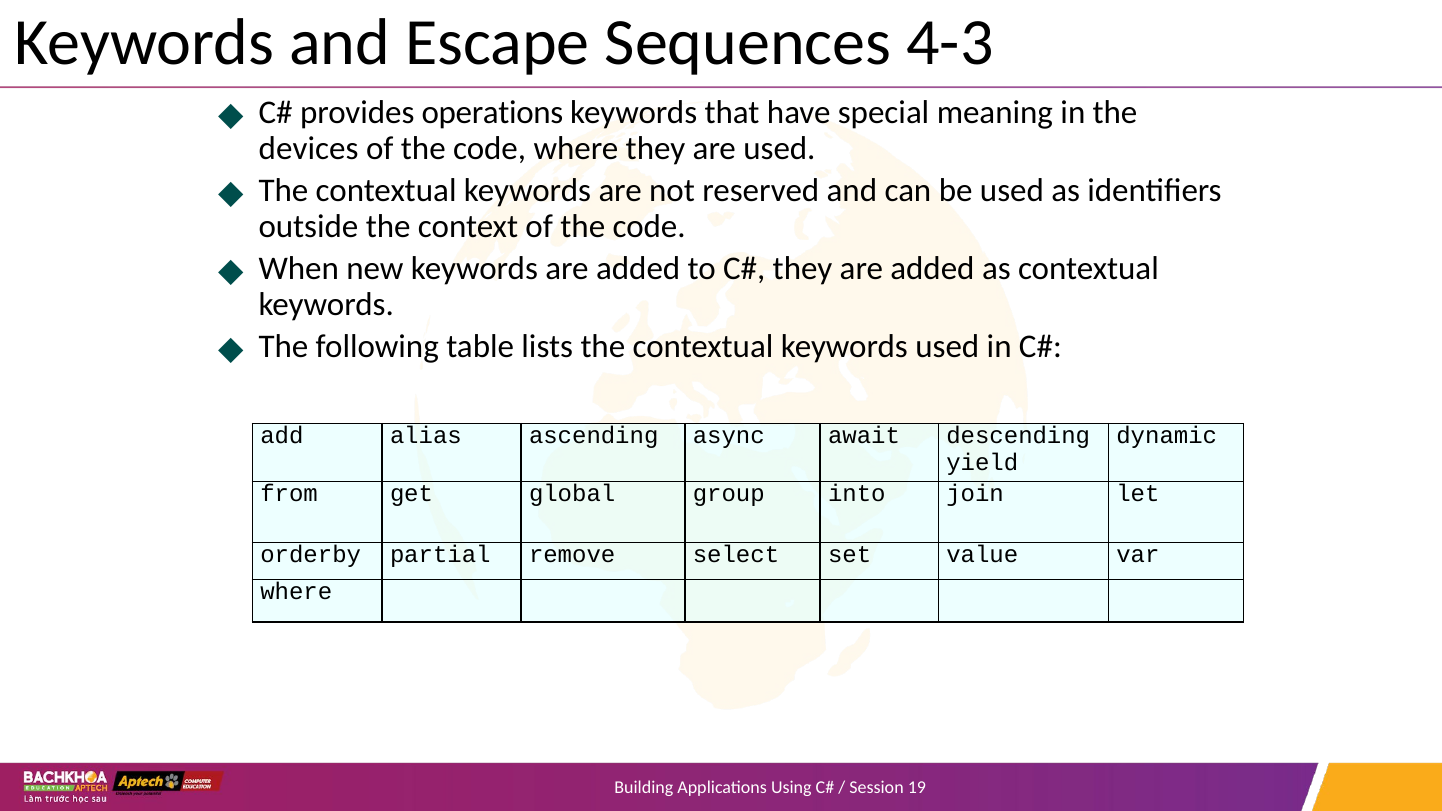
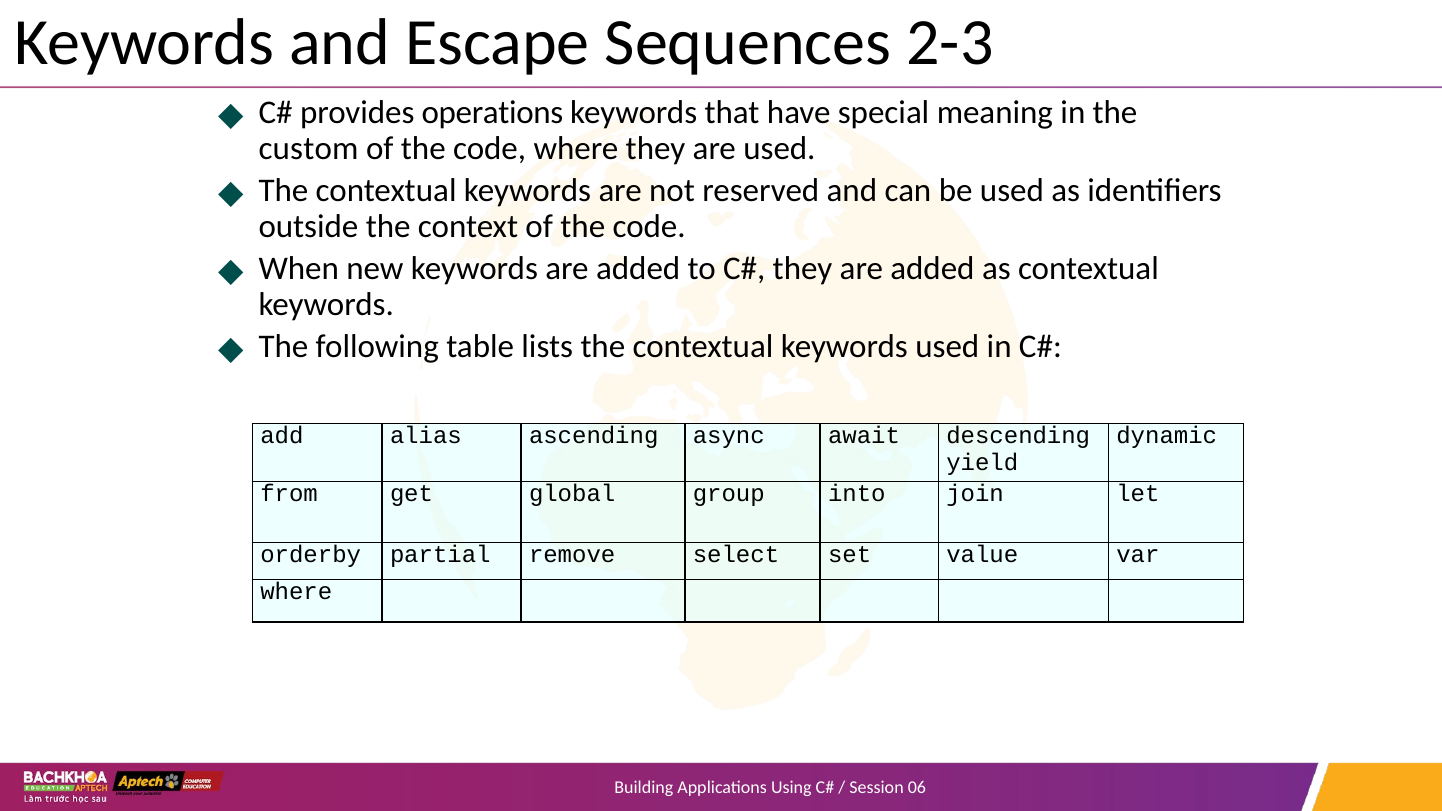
4-3: 4-3 -> 2-3 (950, 43)
devices: devices -> custom (309, 148)
19: 19 -> 06 (917, 787)
